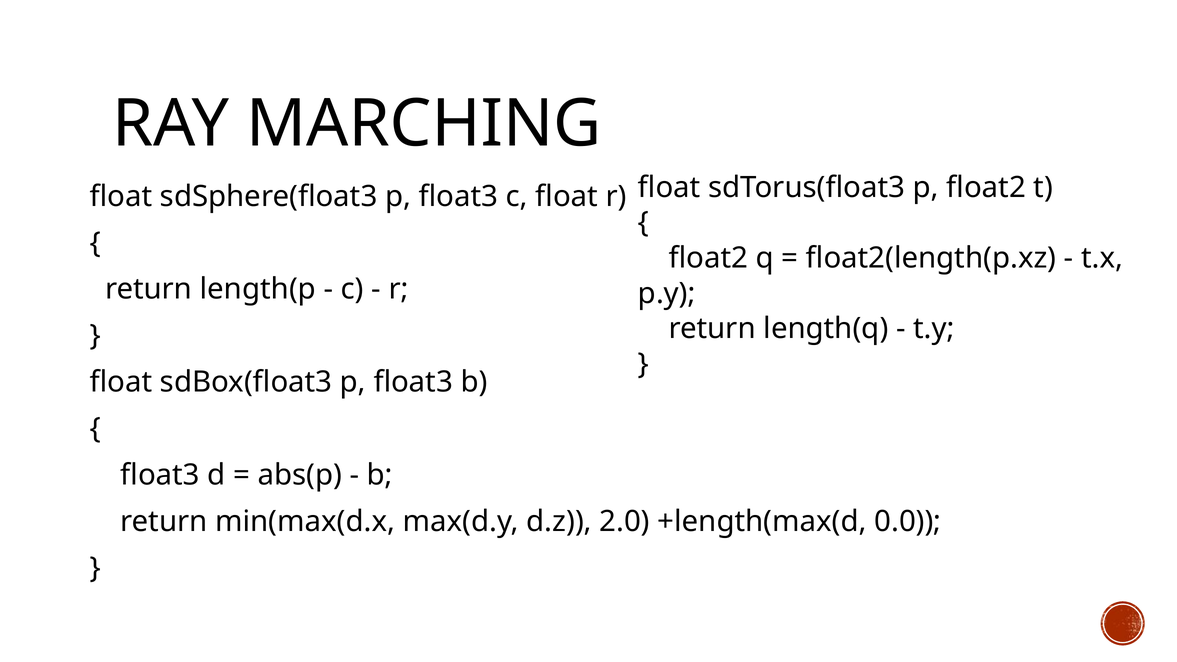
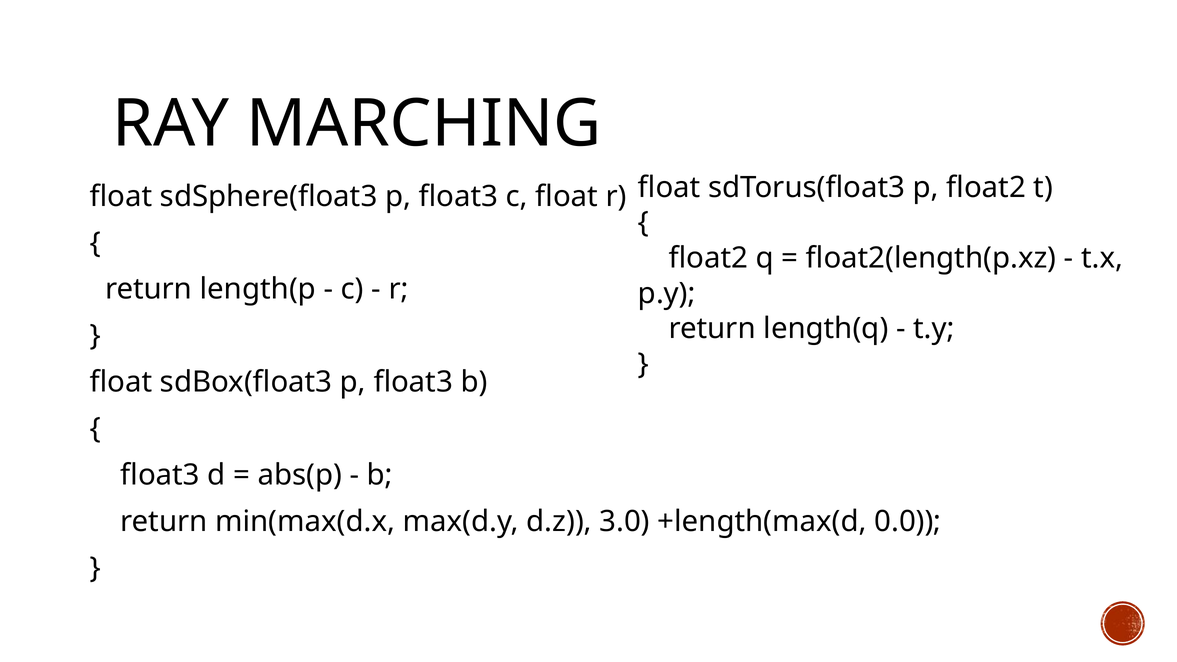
2.0: 2.0 -> 3.0 (625, 522)
